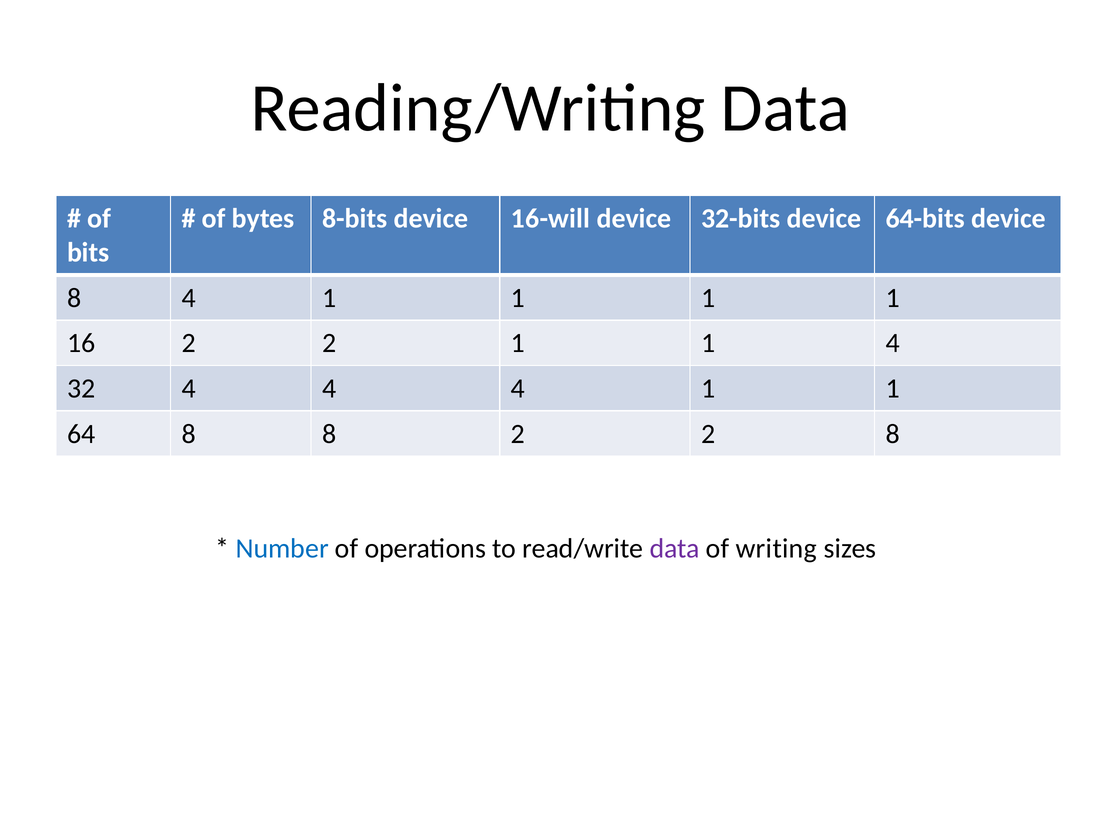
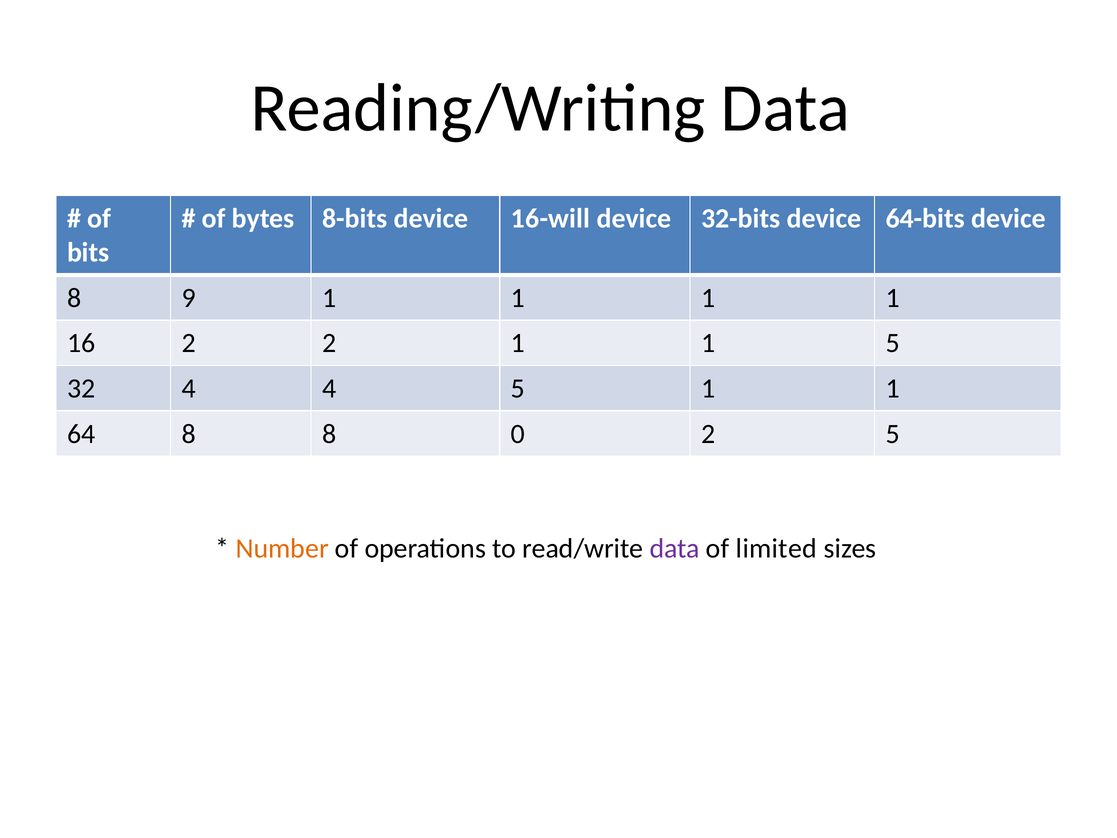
8 4: 4 -> 9 (189, 298)
1 4: 4 -> 5 (893, 343)
4 4 4: 4 -> 5 (518, 388)
8 2: 2 -> 0 (518, 434)
2 8: 8 -> 5 (893, 434)
Number colour: blue -> orange (282, 548)
writing: writing -> limited (776, 548)
